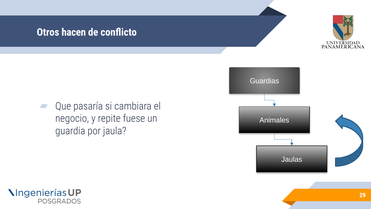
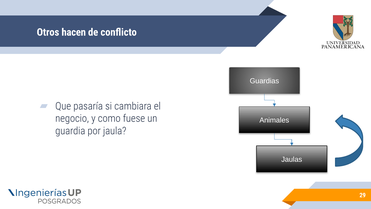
repite: repite -> como (109, 118)
